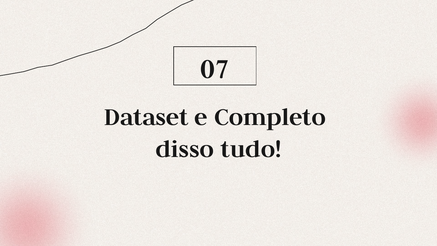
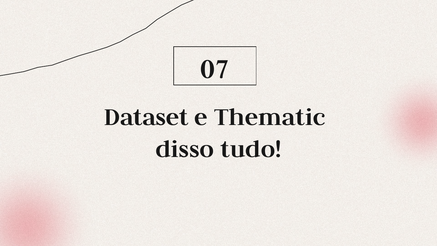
Completo: Completo -> Thematic (270, 116)
